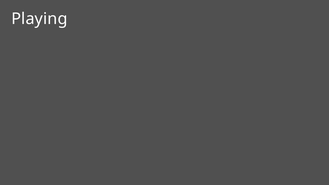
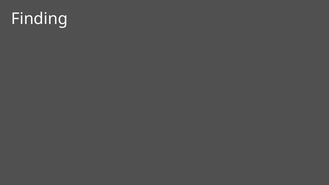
Playing: Playing -> Finding (39, 19)
